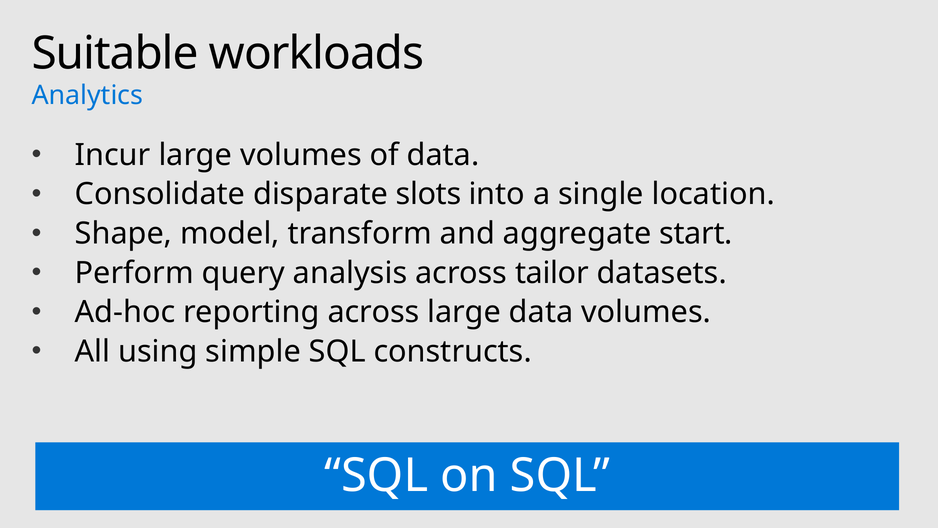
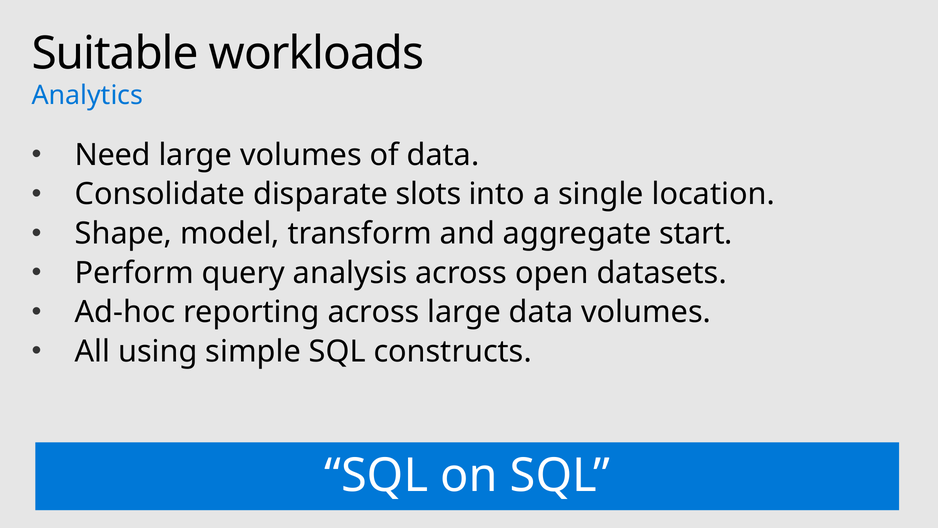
Incur: Incur -> Need (113, 155)
tailor: tailor -> open (552, 273)
